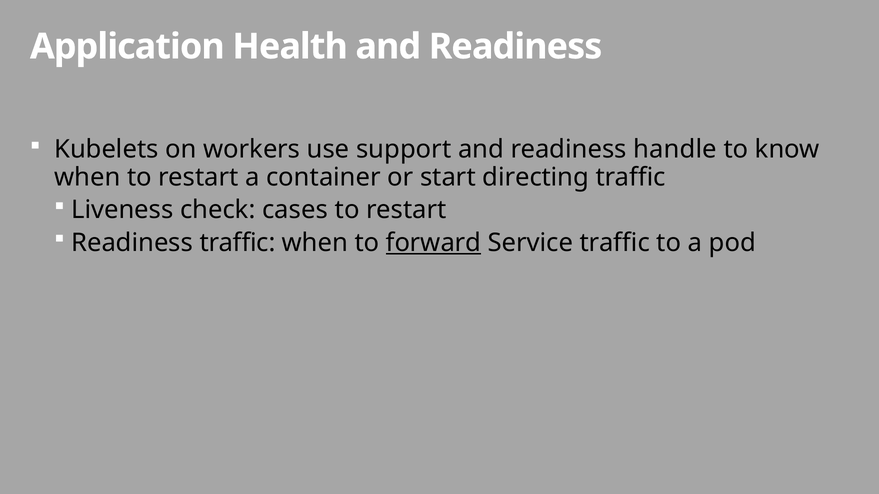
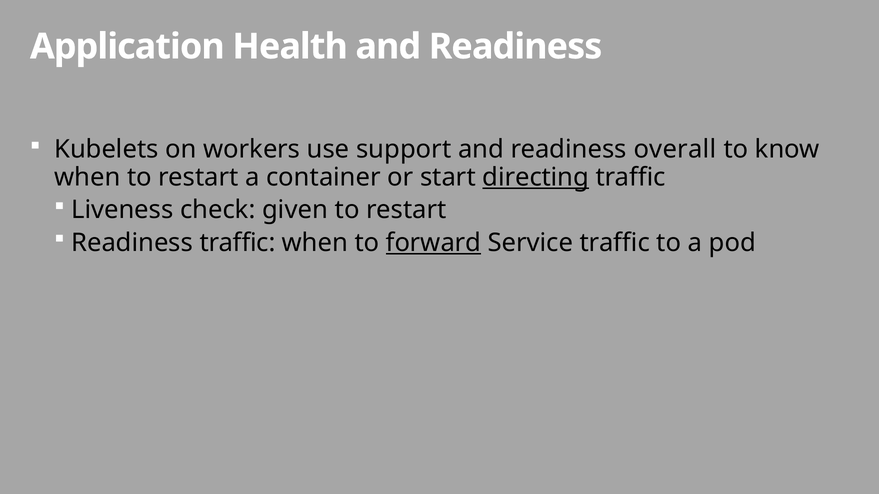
handle: handle -> overall (675, 150)
directing underline: none -> present (536, 177)
cases: cases -> given (295, 210)
